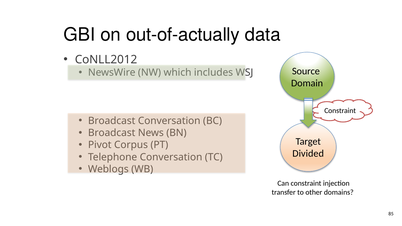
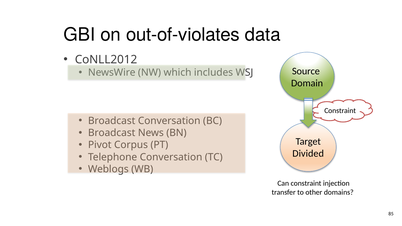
out-of-actually: out-of-actually -> out-of-violates (183, 35)
